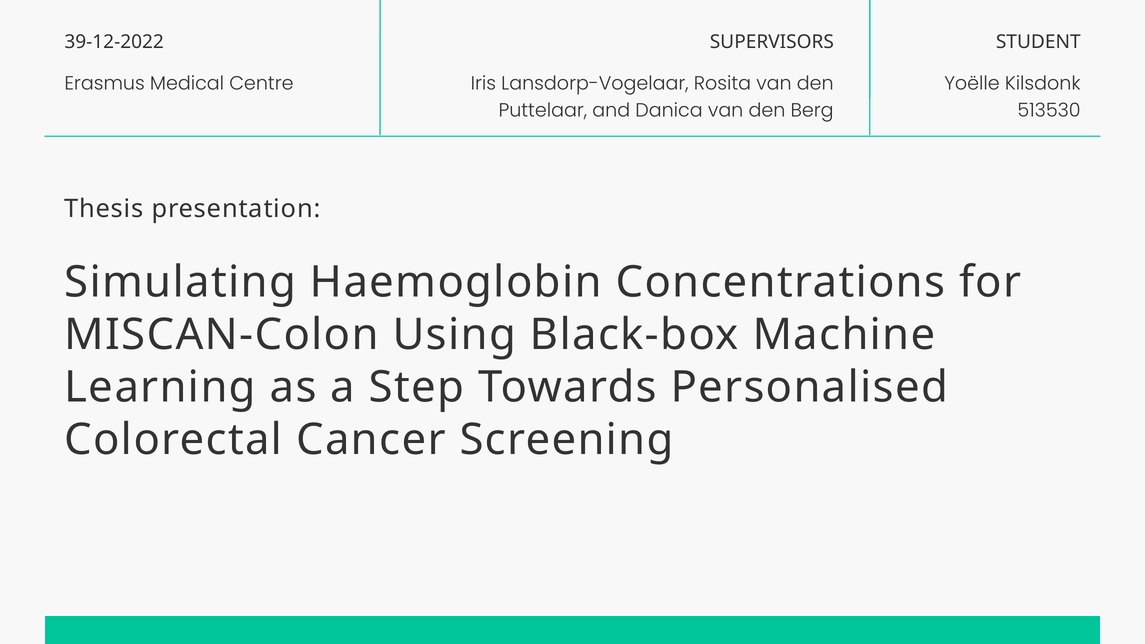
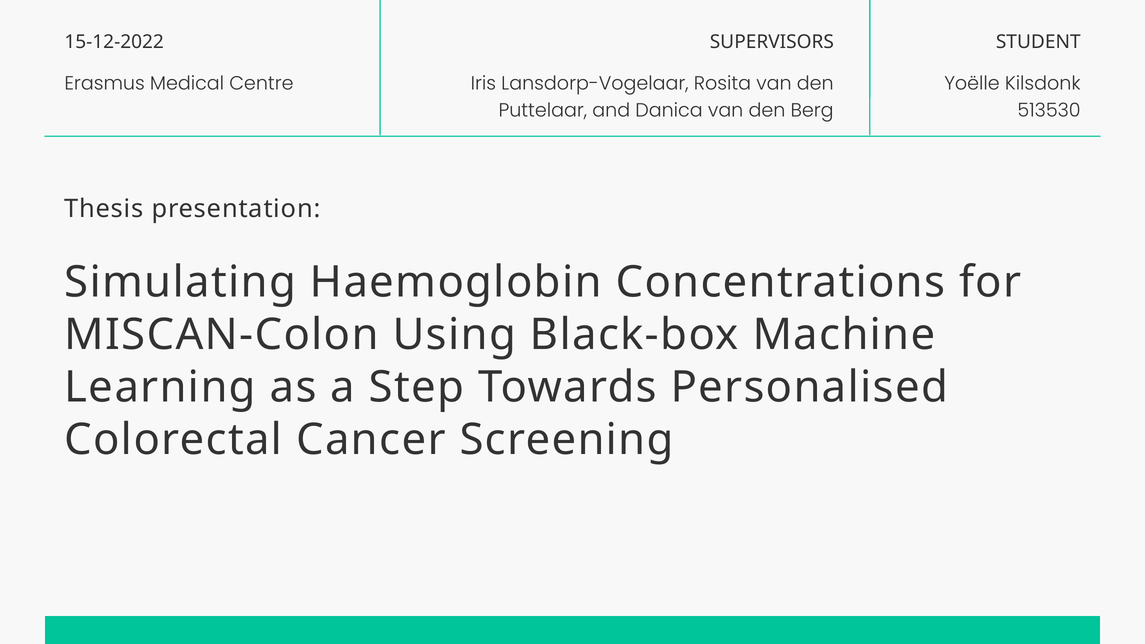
39-12-2022: 39-12-2022 -> 15-12-2022 (114, 42)
